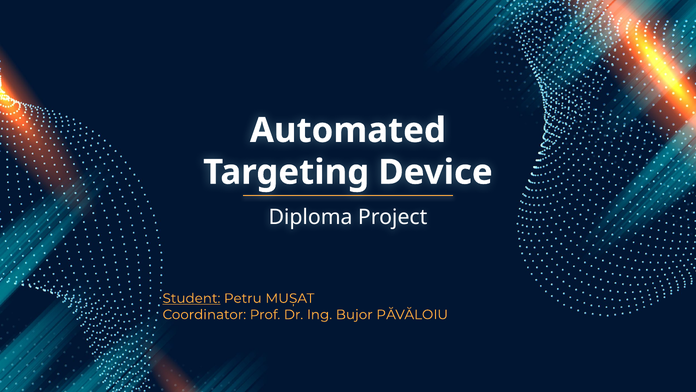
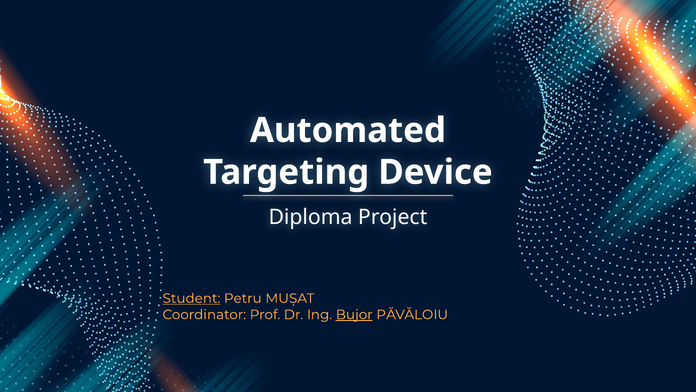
Bujor underline: none -> present (354, 314)
